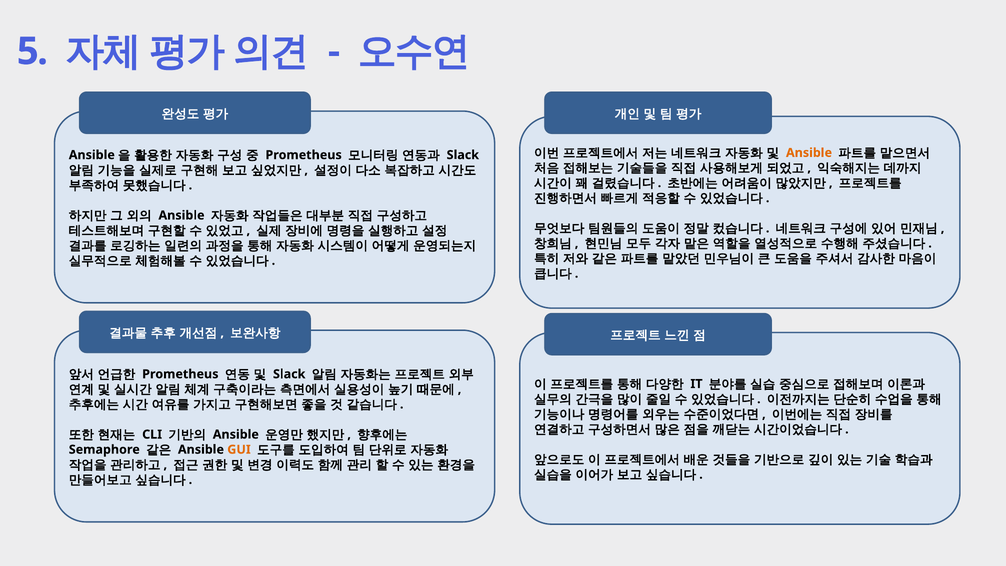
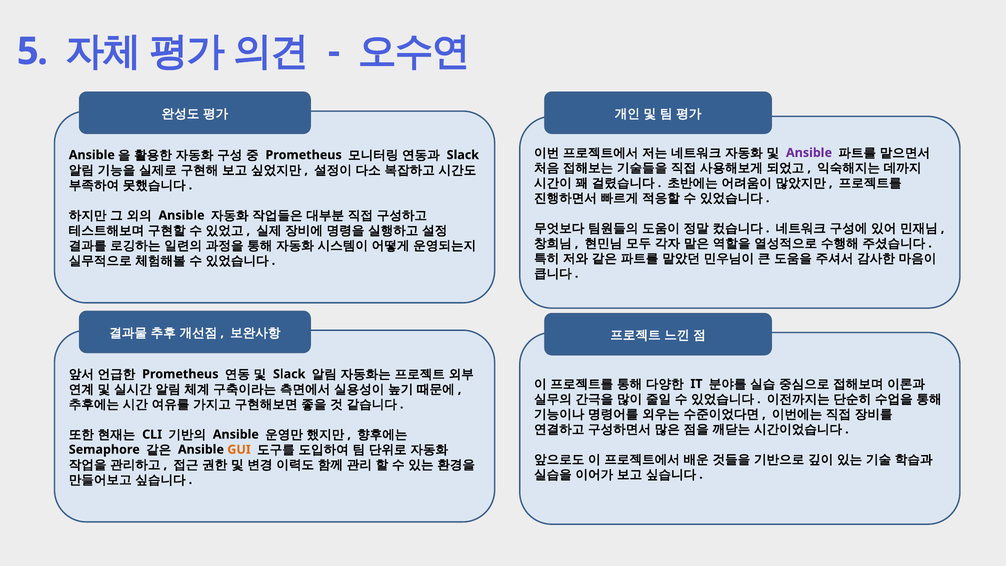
Ansible colour: orange -> purple (809, 153)
